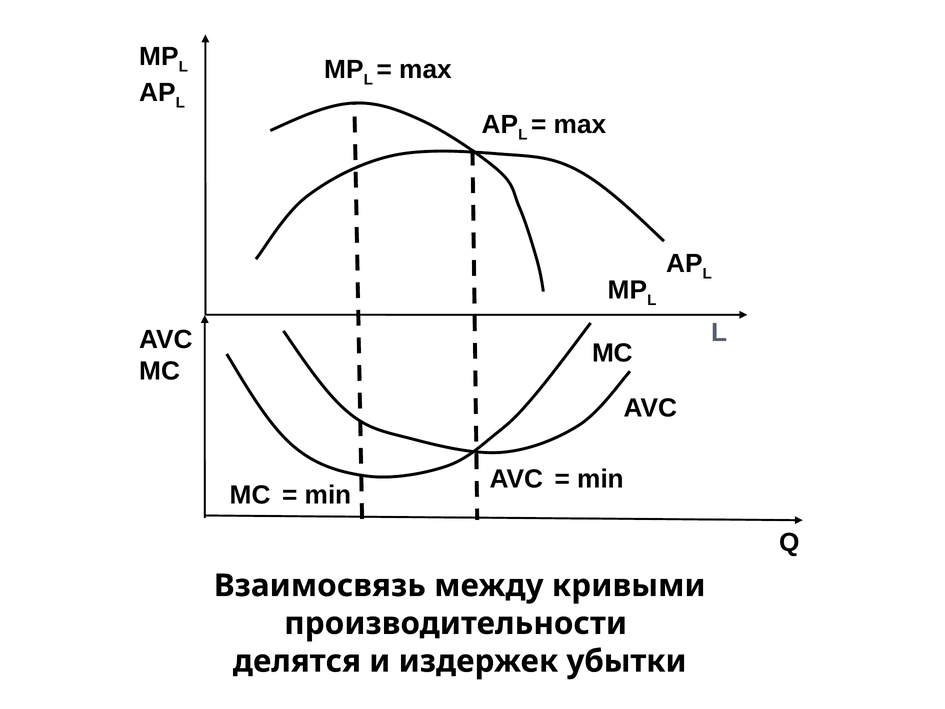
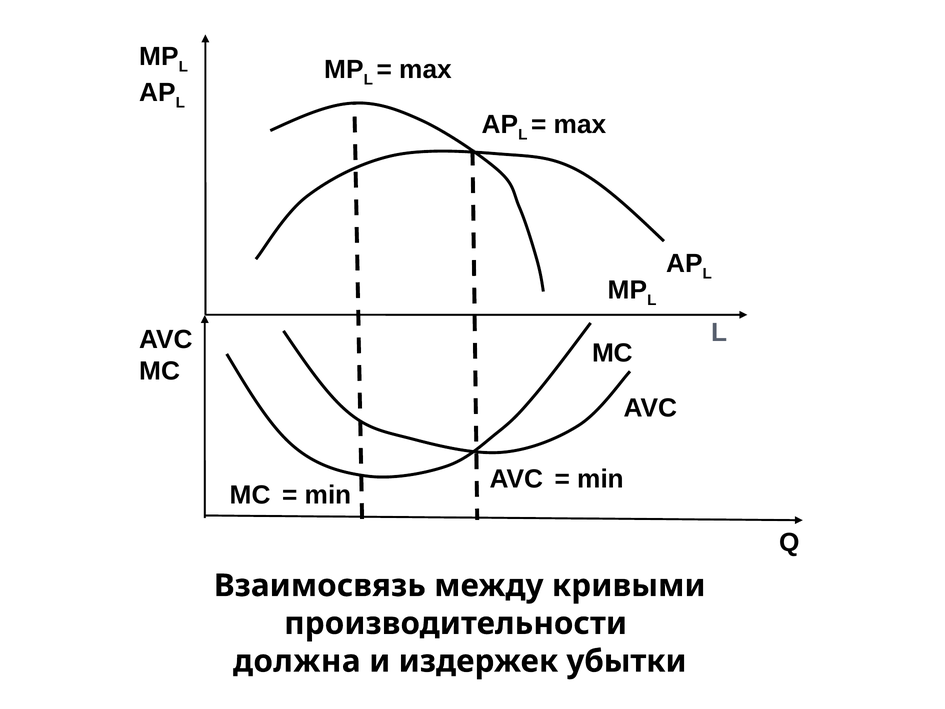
делятся: делятся -> должна (297, 661)
